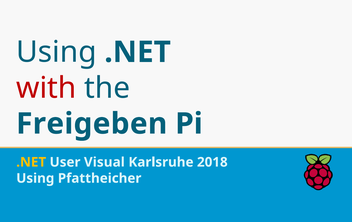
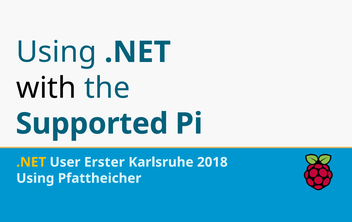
with colour: red -> black (46, 88)
Freigeben: Freigeben -> Supported (92, 124)
Visual: Visual -> Erster (104, 162)
